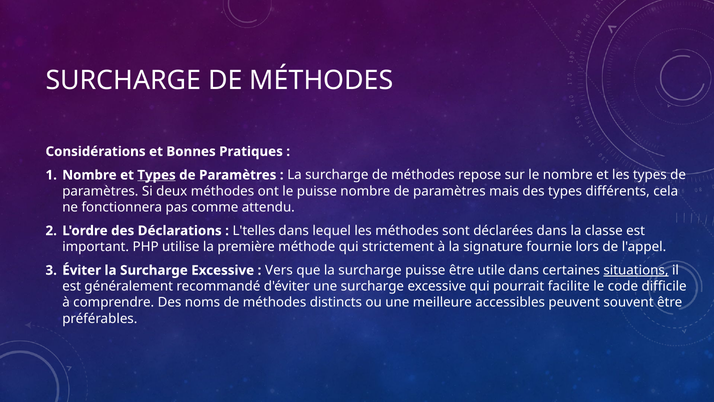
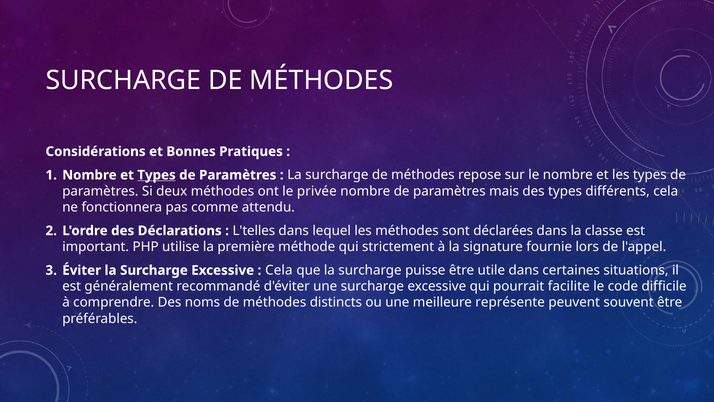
le puisse: puisse -> privée (317, 191)
Vers: Vers -> Cela (279, 270)
situations underline: present -> none (636, 270)
accessibles: accessibles -> représente (510, 302)
